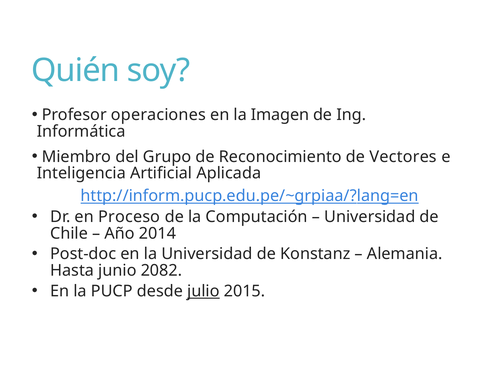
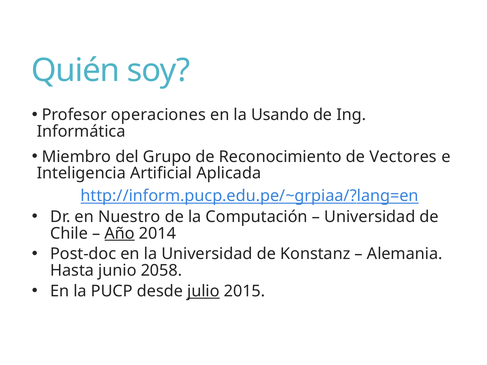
Imagen: Imagen -> Usando (280, 115)
Proceso: Proceso -> Nuestro (129, 217)
Año underline: none -> present (120, 234)
2082: 2082 -> 2058 (161, 271)
